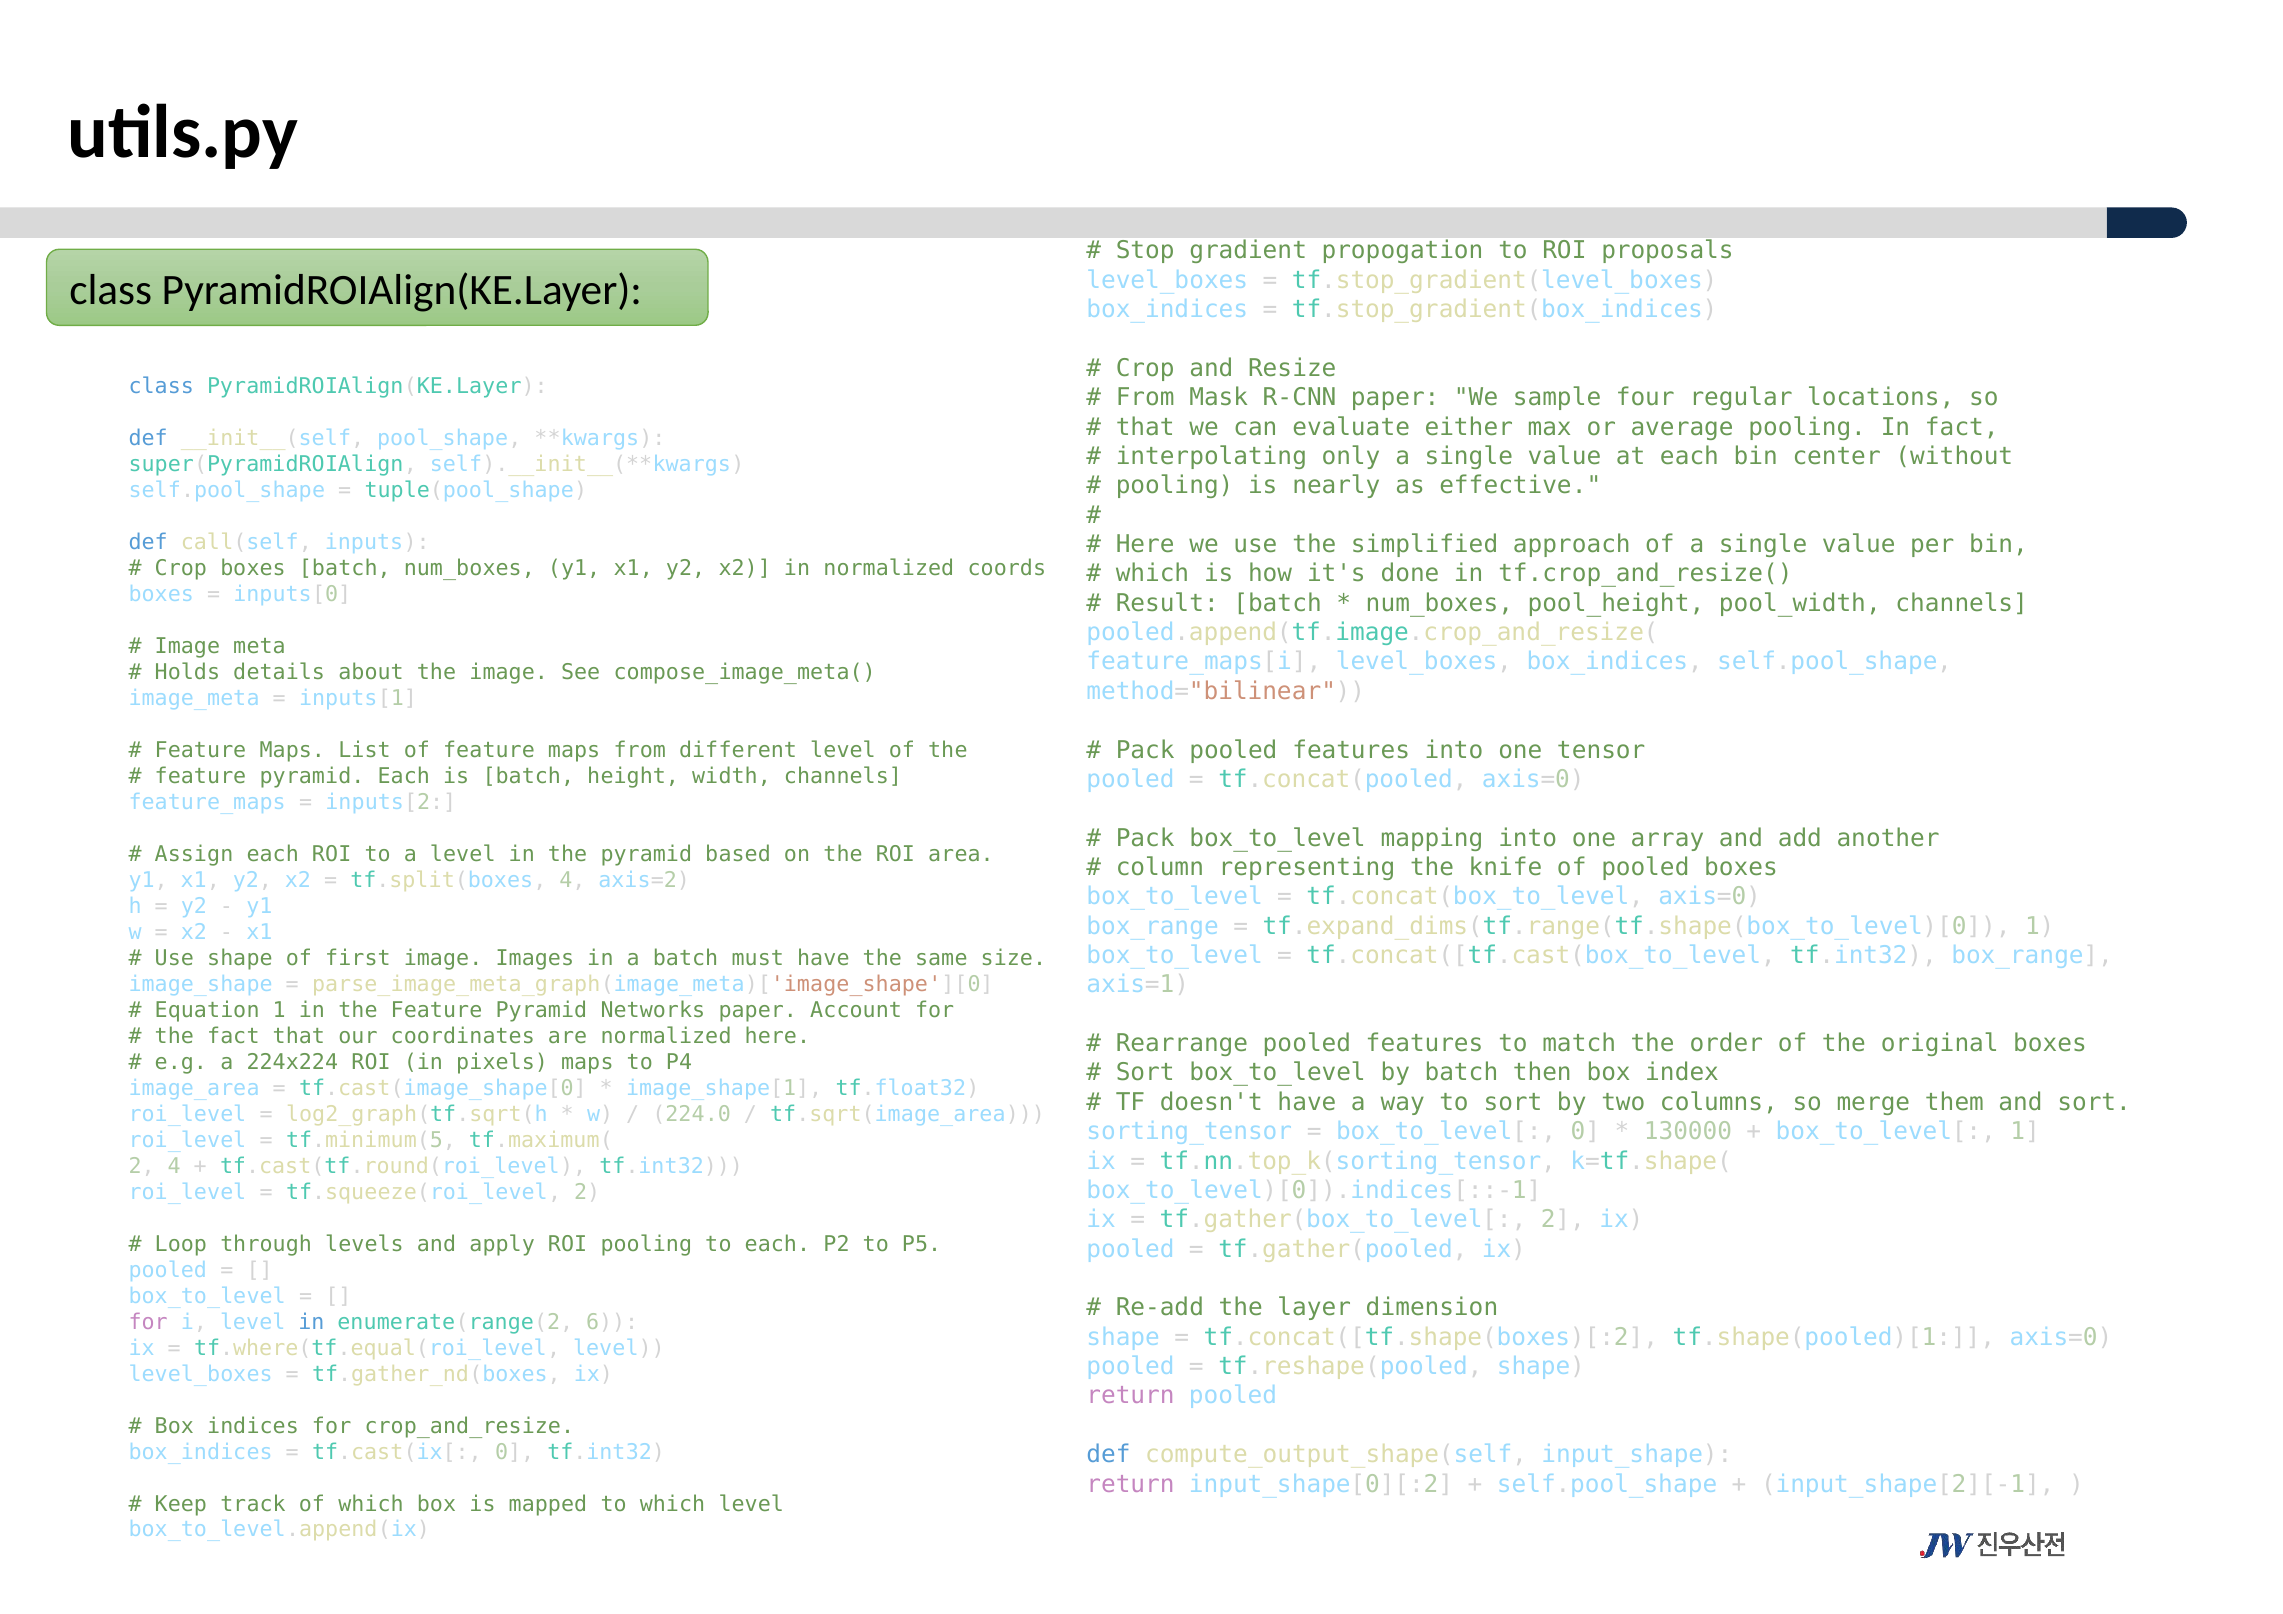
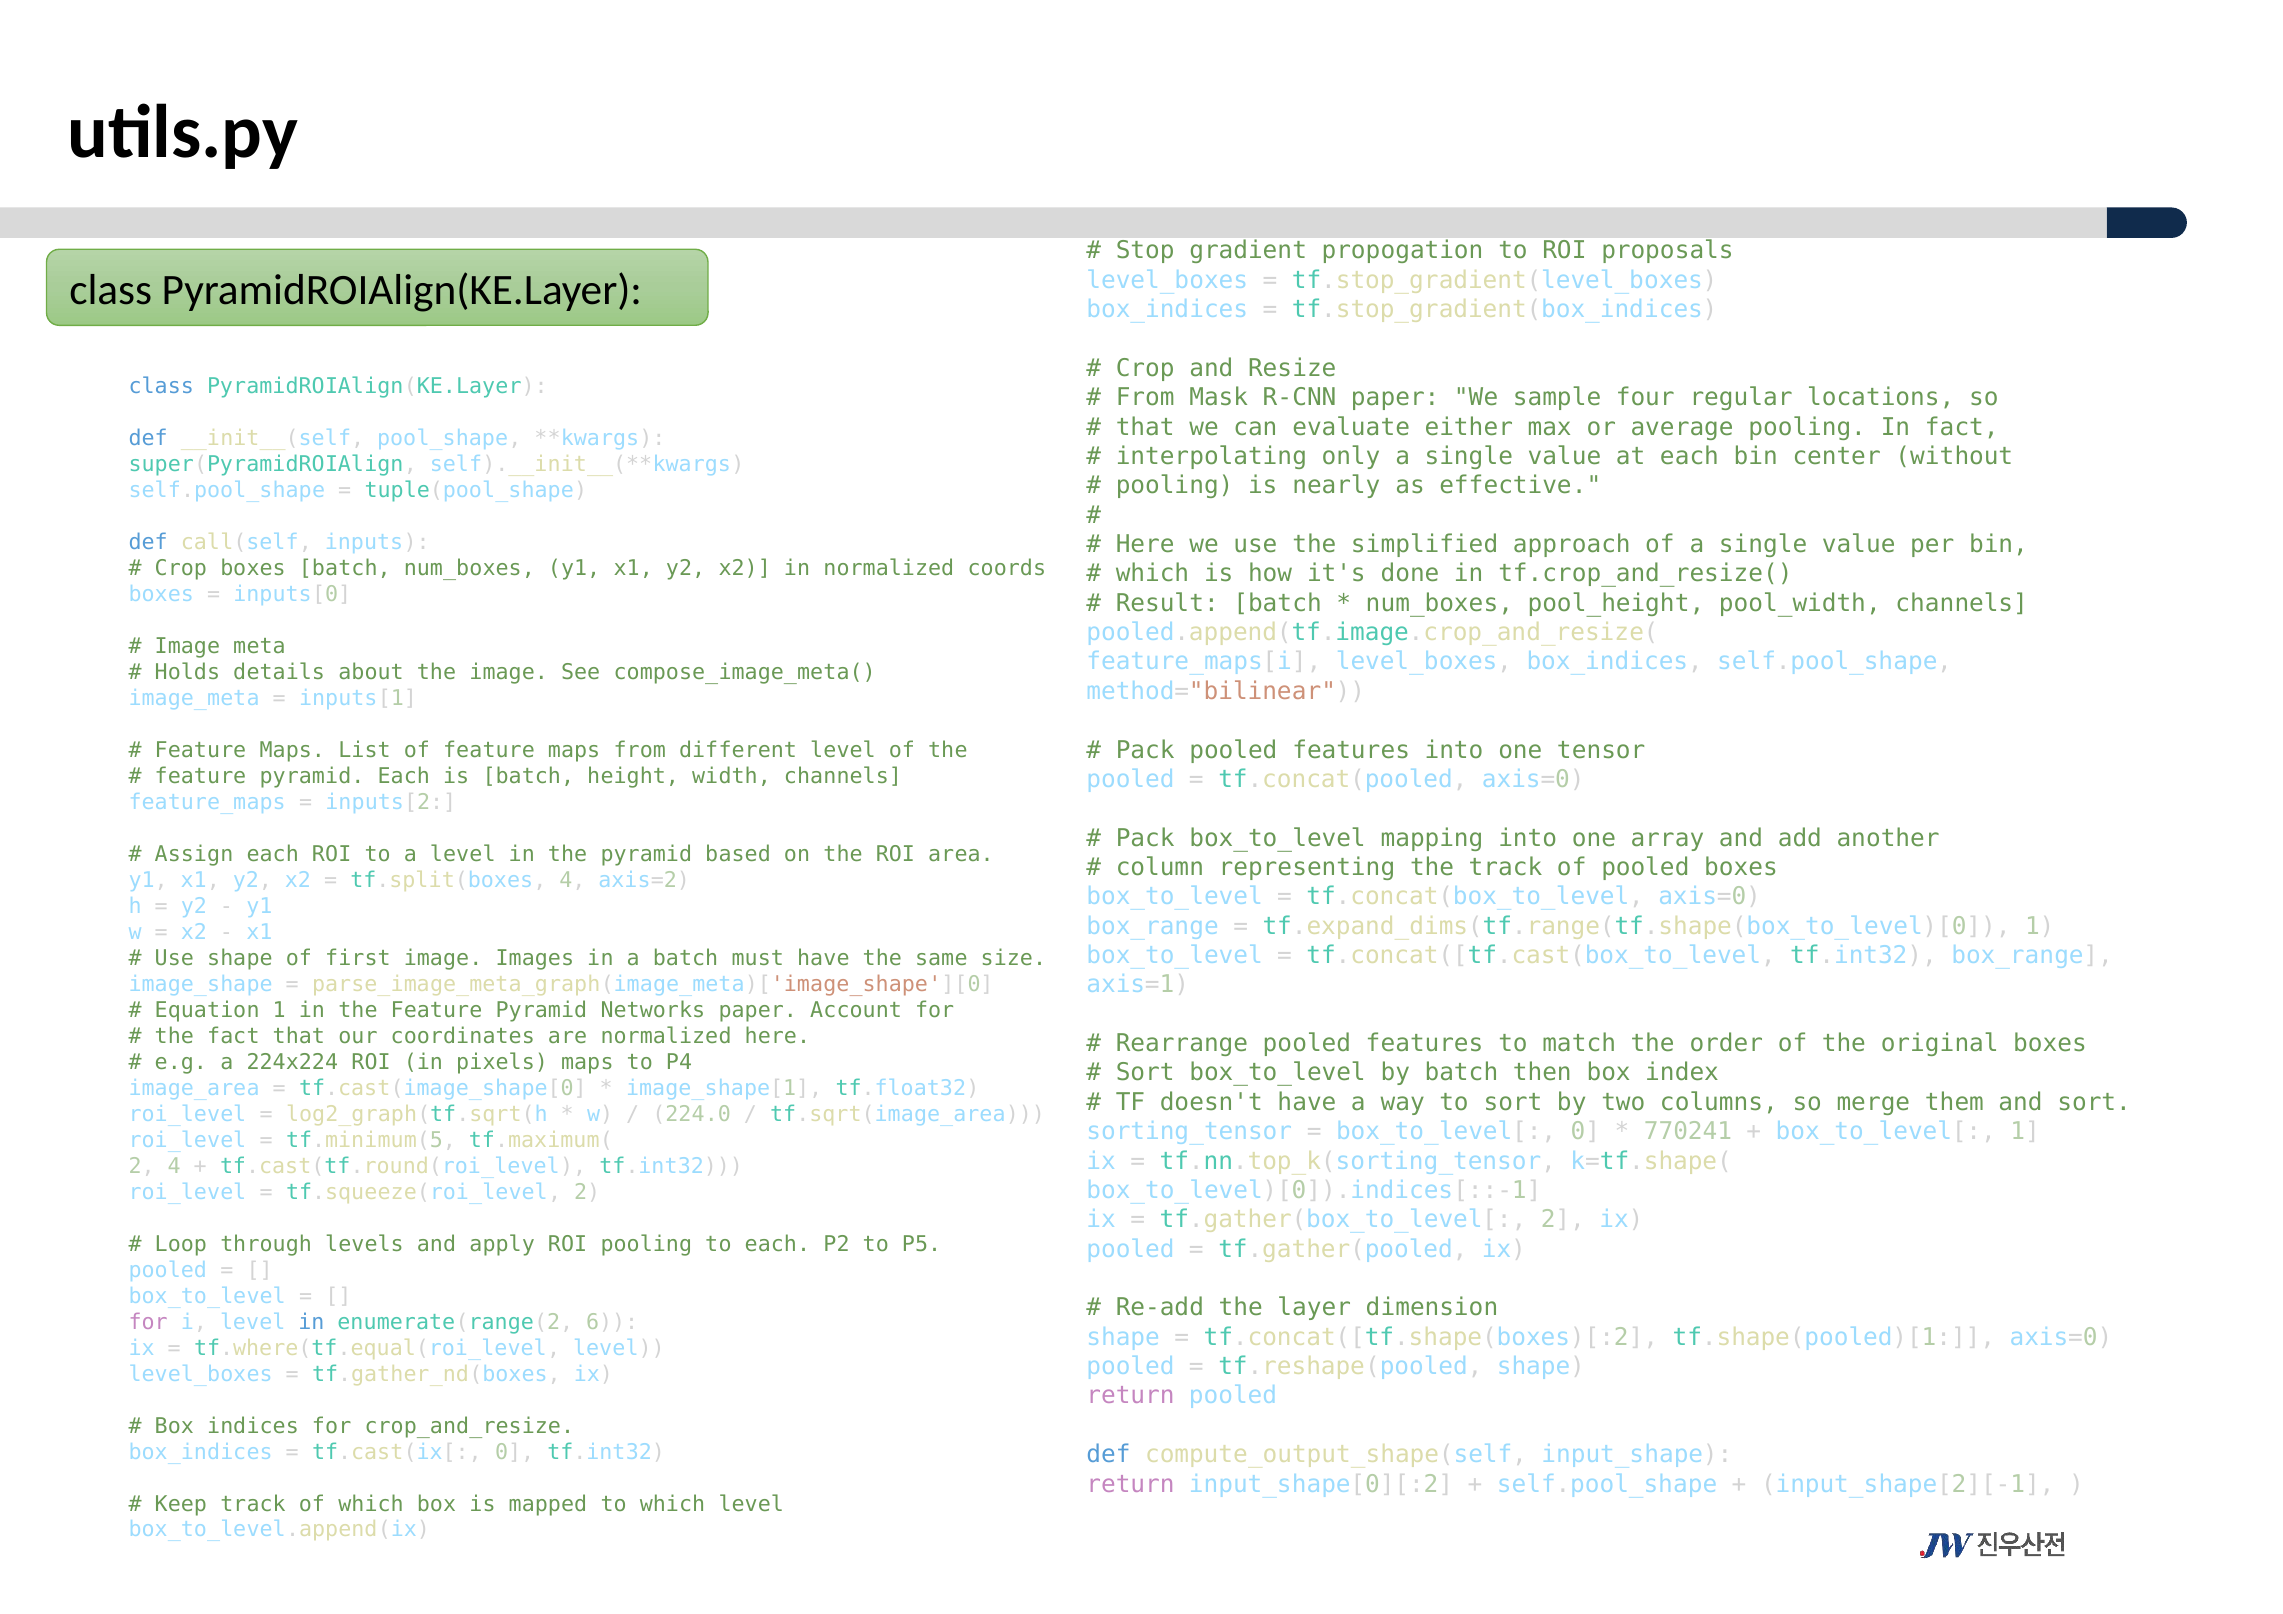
the knife: knife -> track (1506, 867)
130000: 130000 -> 770241 (1688, 1132)
